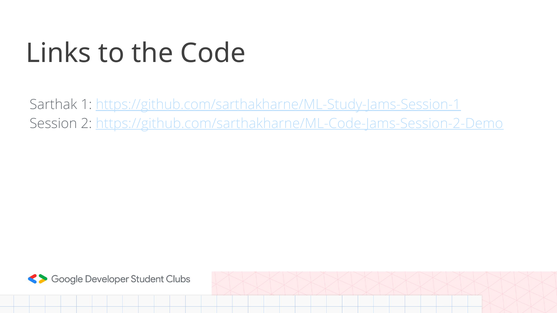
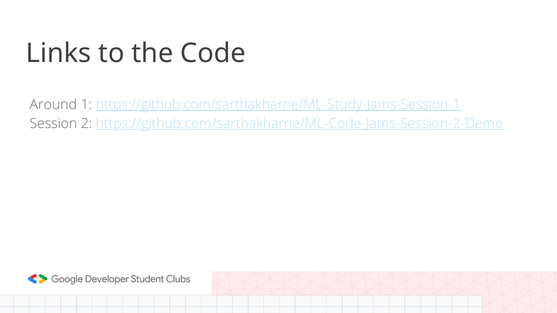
Sarthak: Sarthak -> Around (53, 105)
